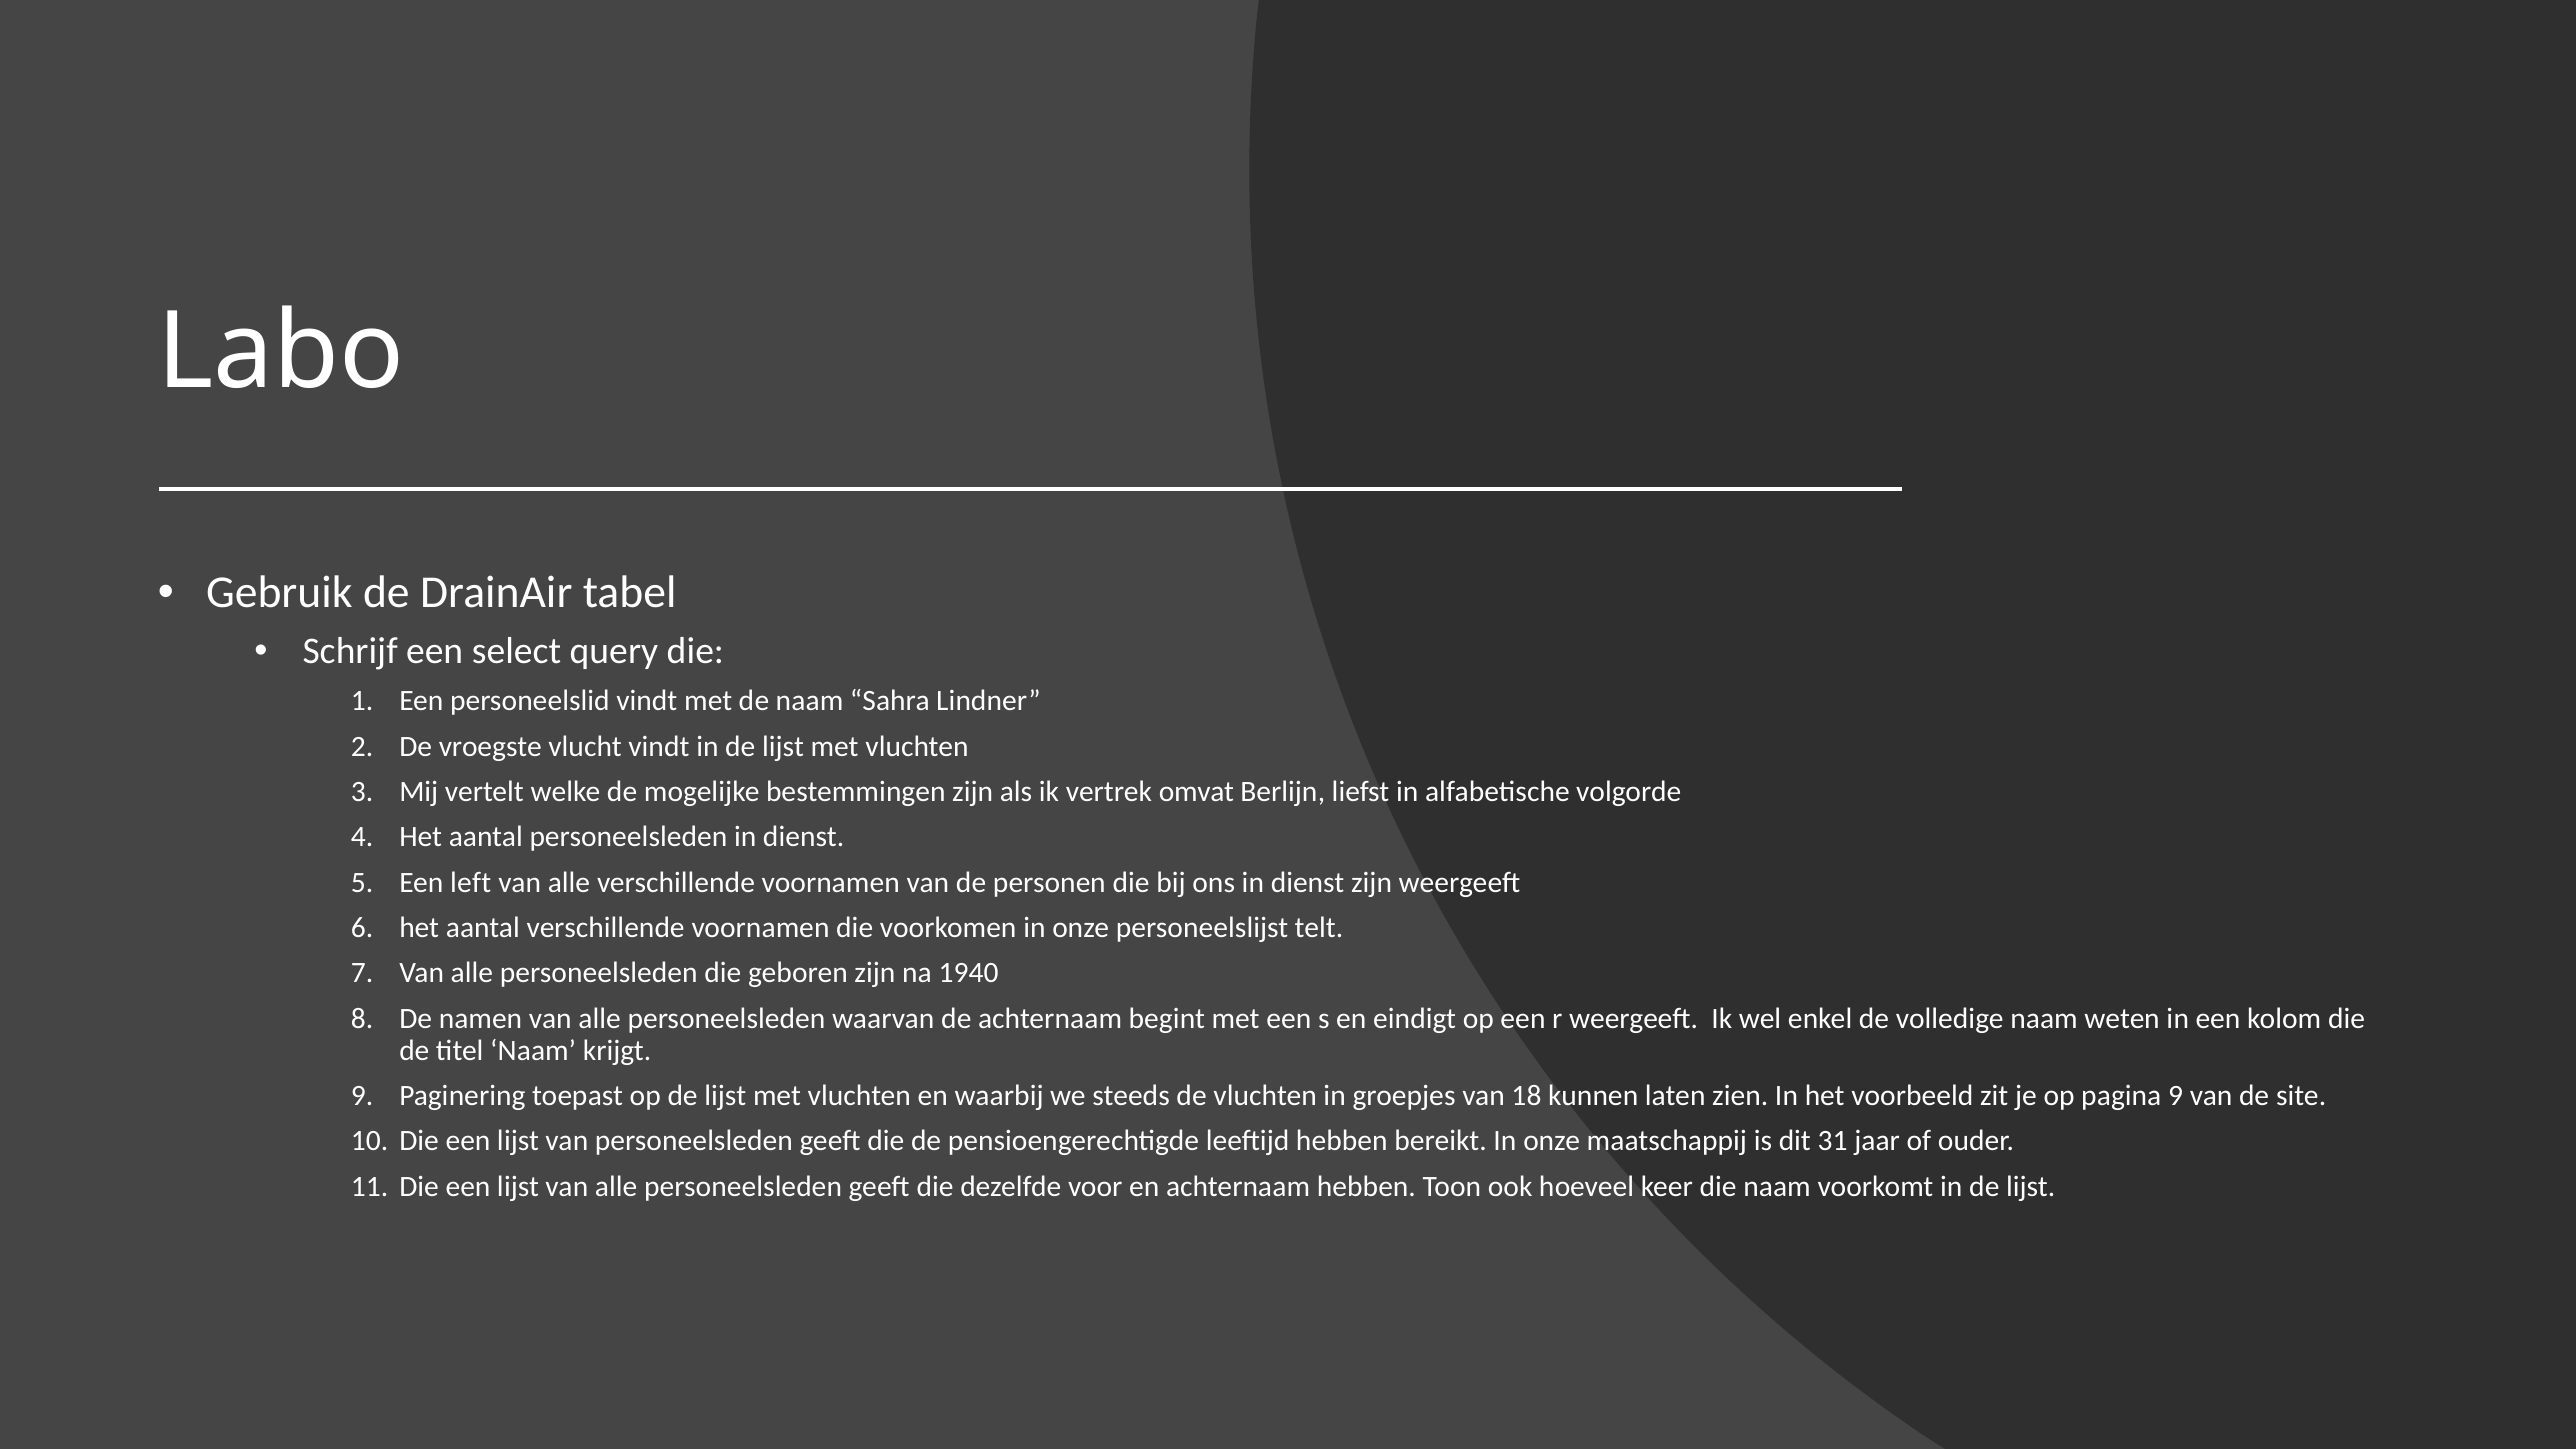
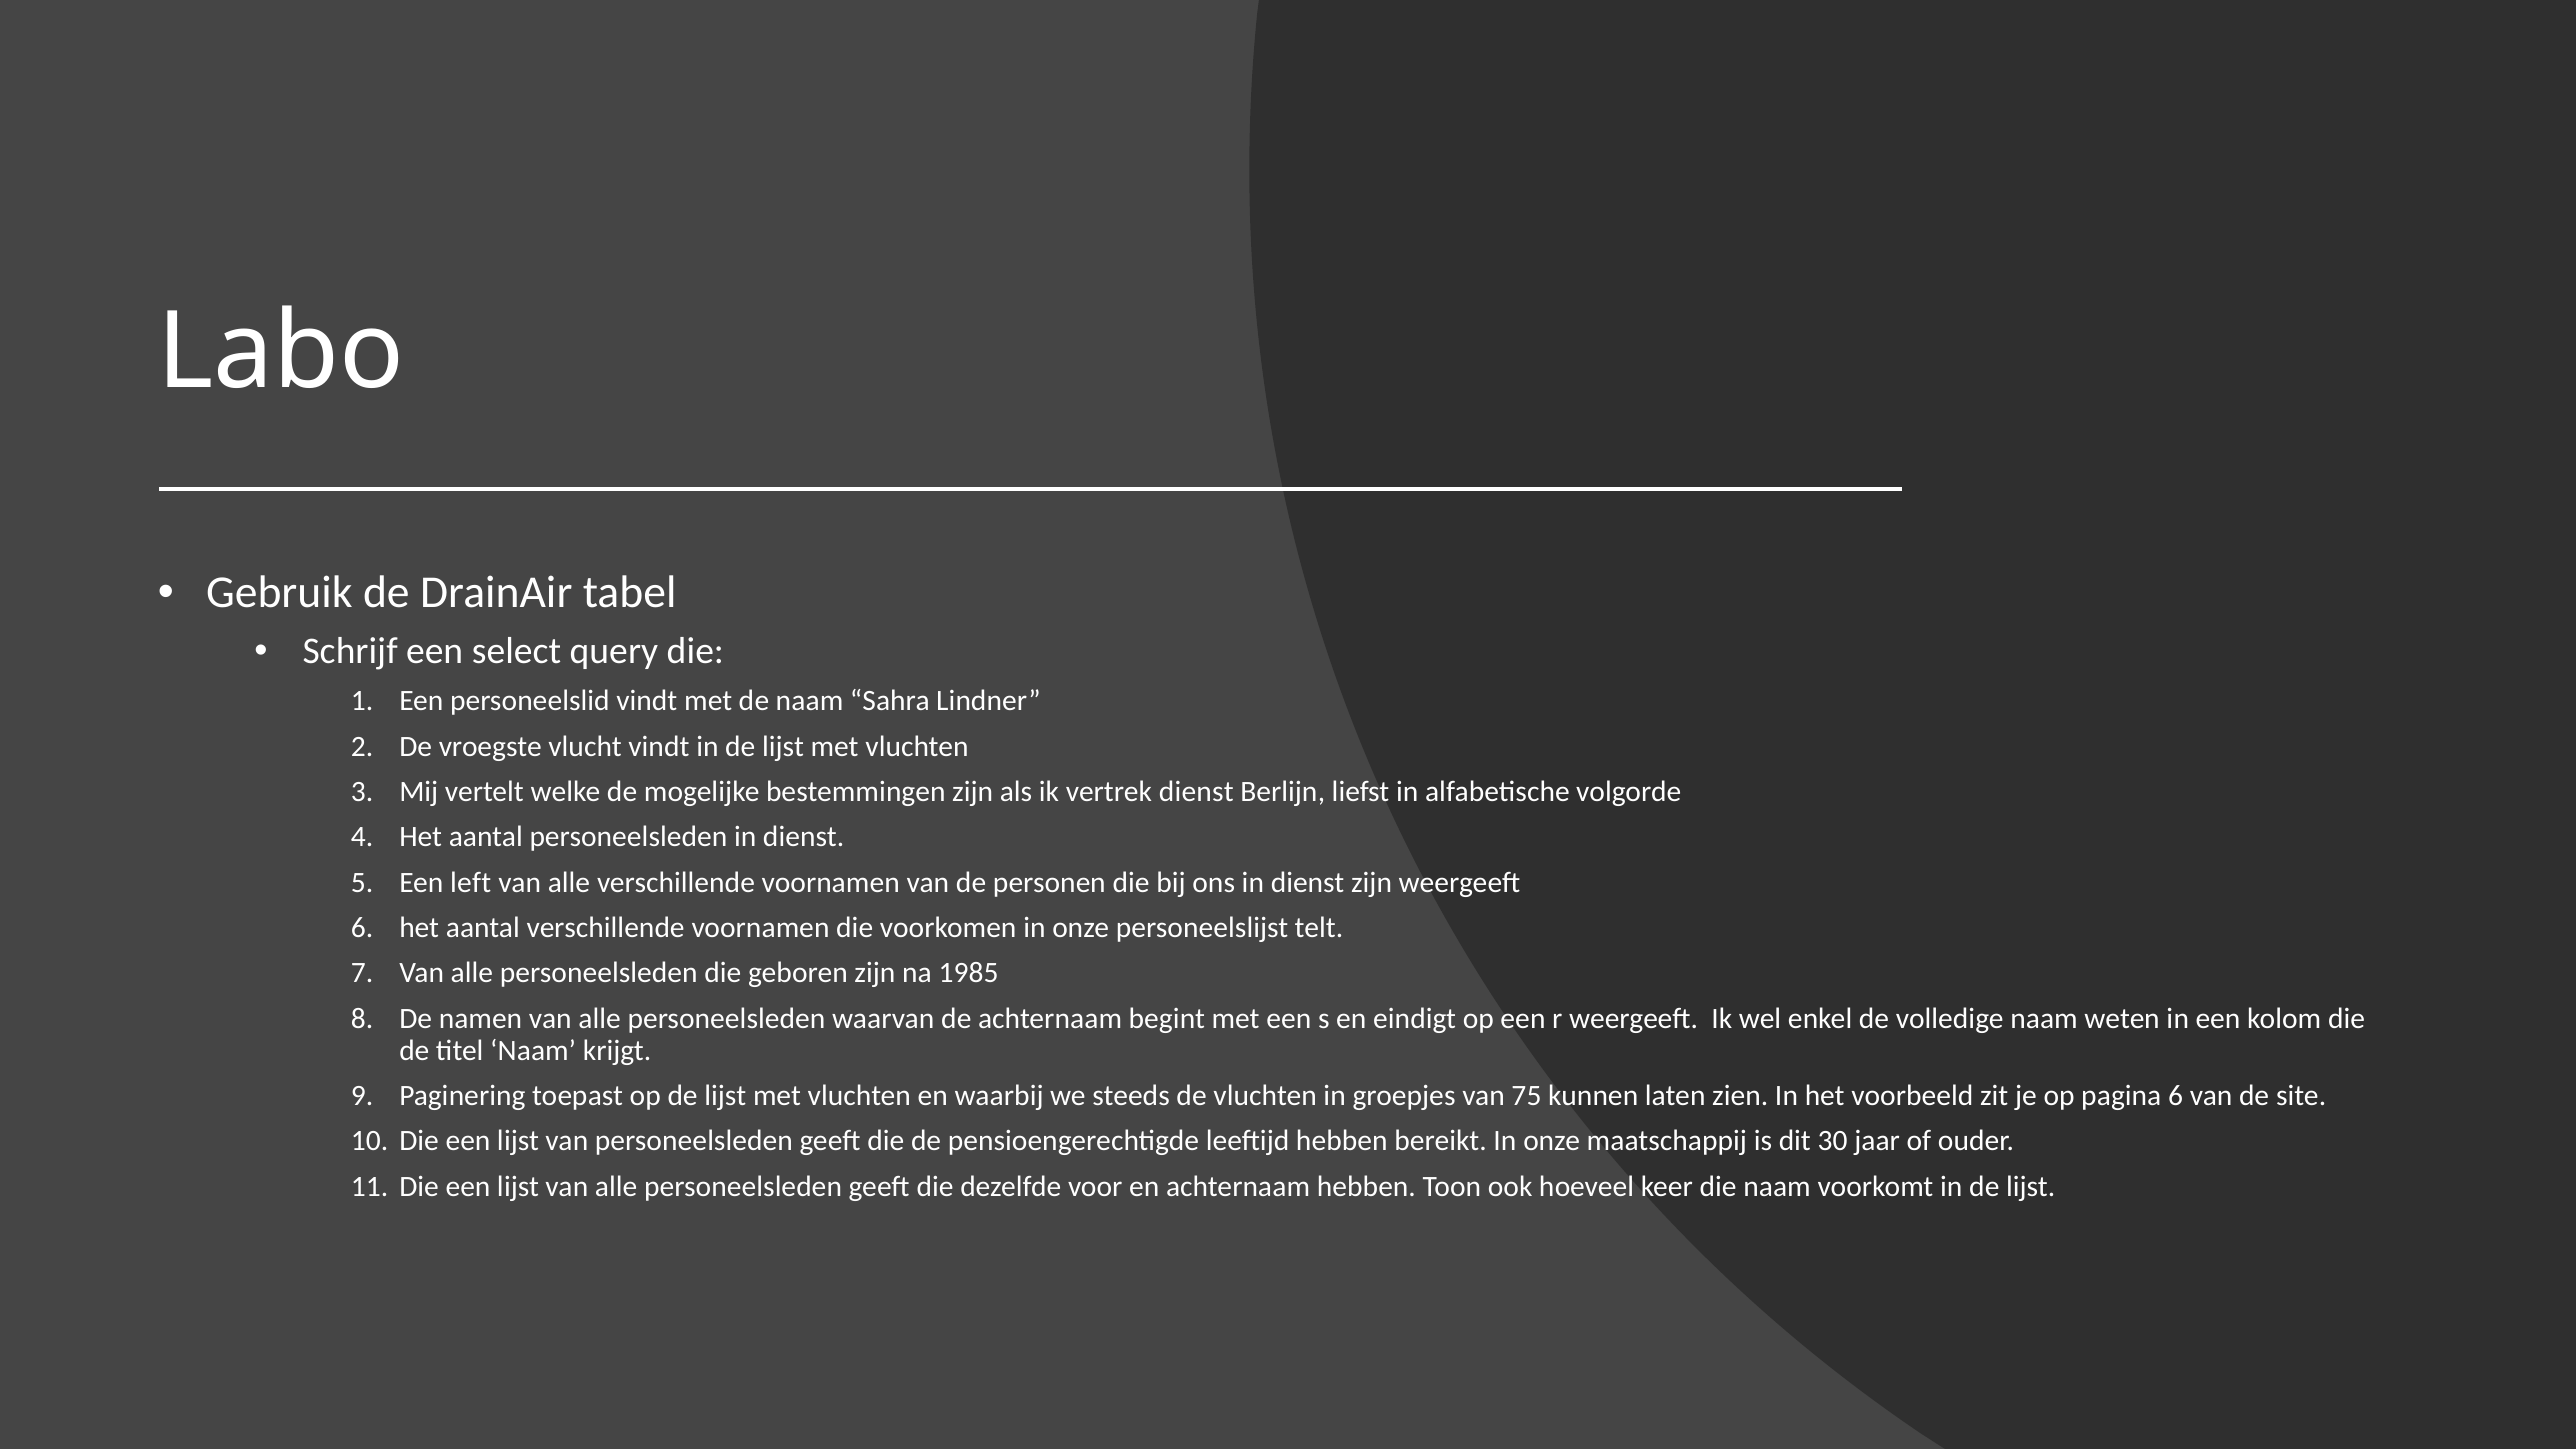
vertrek omvat: omvat -> dienst (1196, 792)
1940: 1940 -> 1985 (969, 973)
18: 18 -> 75 (1526, 1096)
pagina 9: 9 -> 6 (2176, 1096)
31: 31 -> 30 (1833, 1141)
